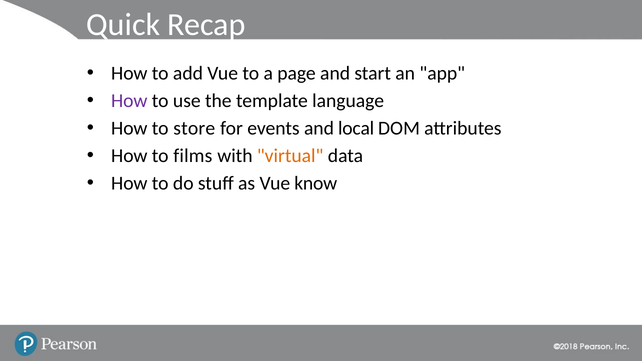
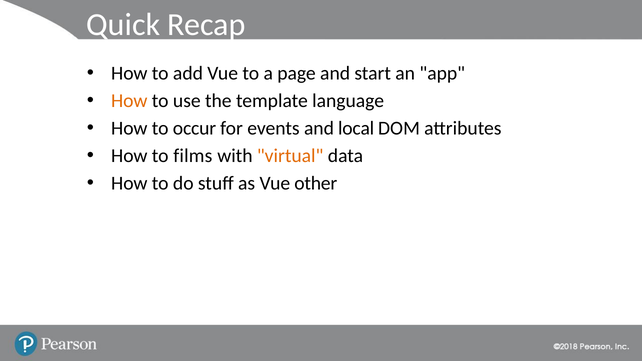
How colour: purple -> orange (129, 101)
store: store -> occur (194, 128)
know: know -> other (316, 183)
